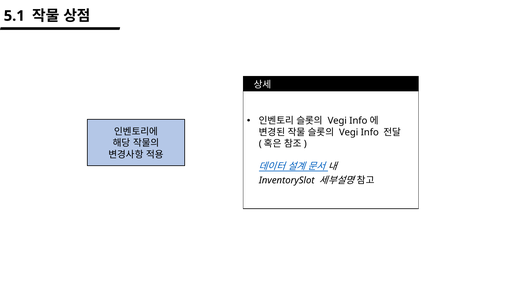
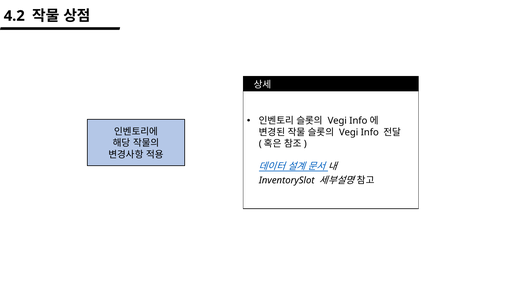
5.1: 5.1 -> 4.2 (14, 16)
